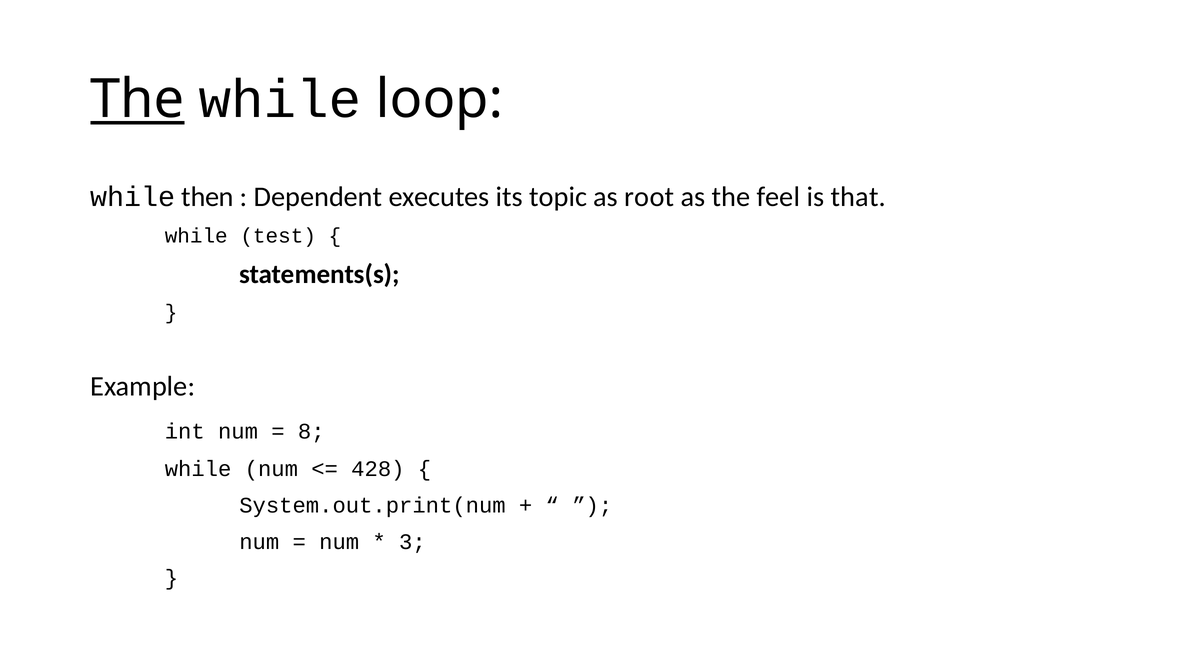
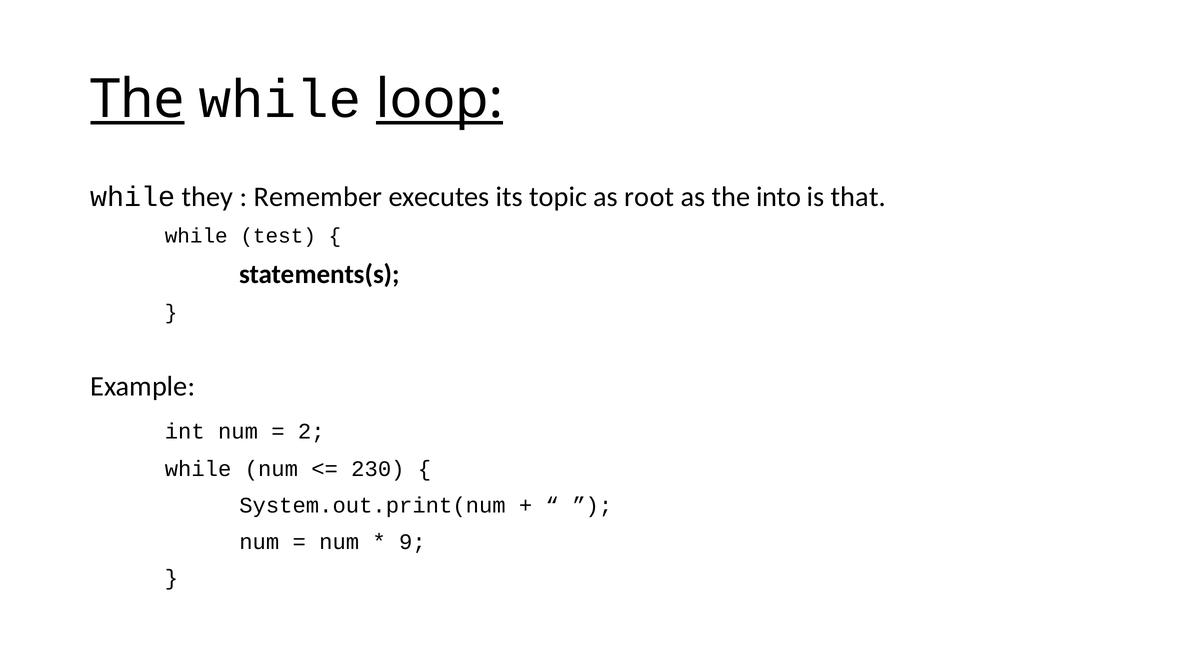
loop underline: none -> present (439, 99)
then: then -> they (207, 197)
Dependent: Dependent -> Remember (318, 197)
feel: feel -> into (778, 197)
8: 8 -> 2 (311, 431)
428: 428 -> 230 (378, 469)
3: 3 -> 9 (412, 542)
